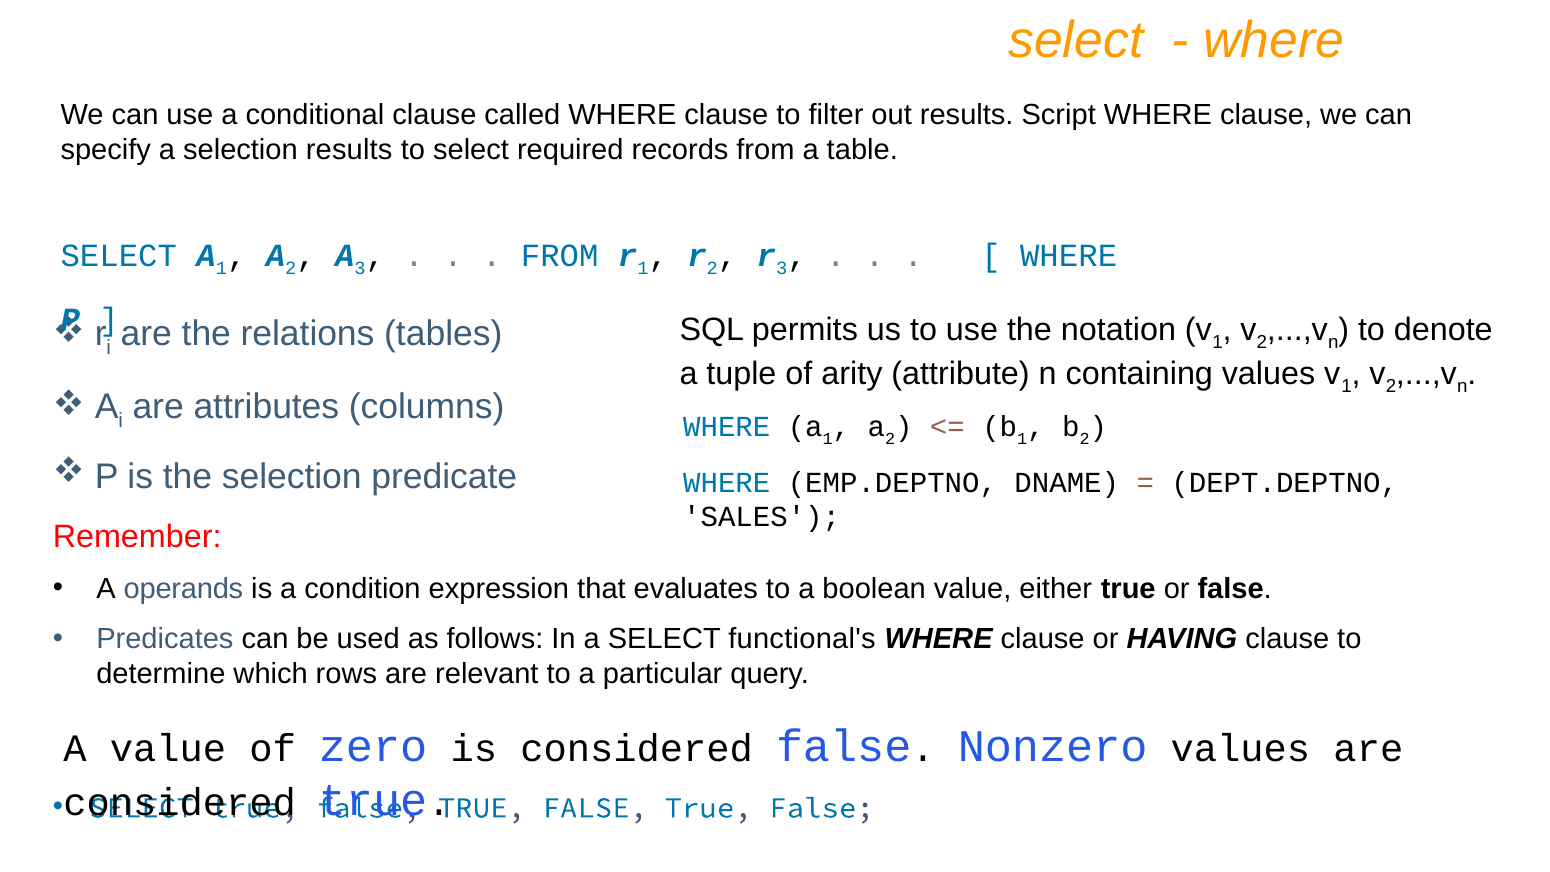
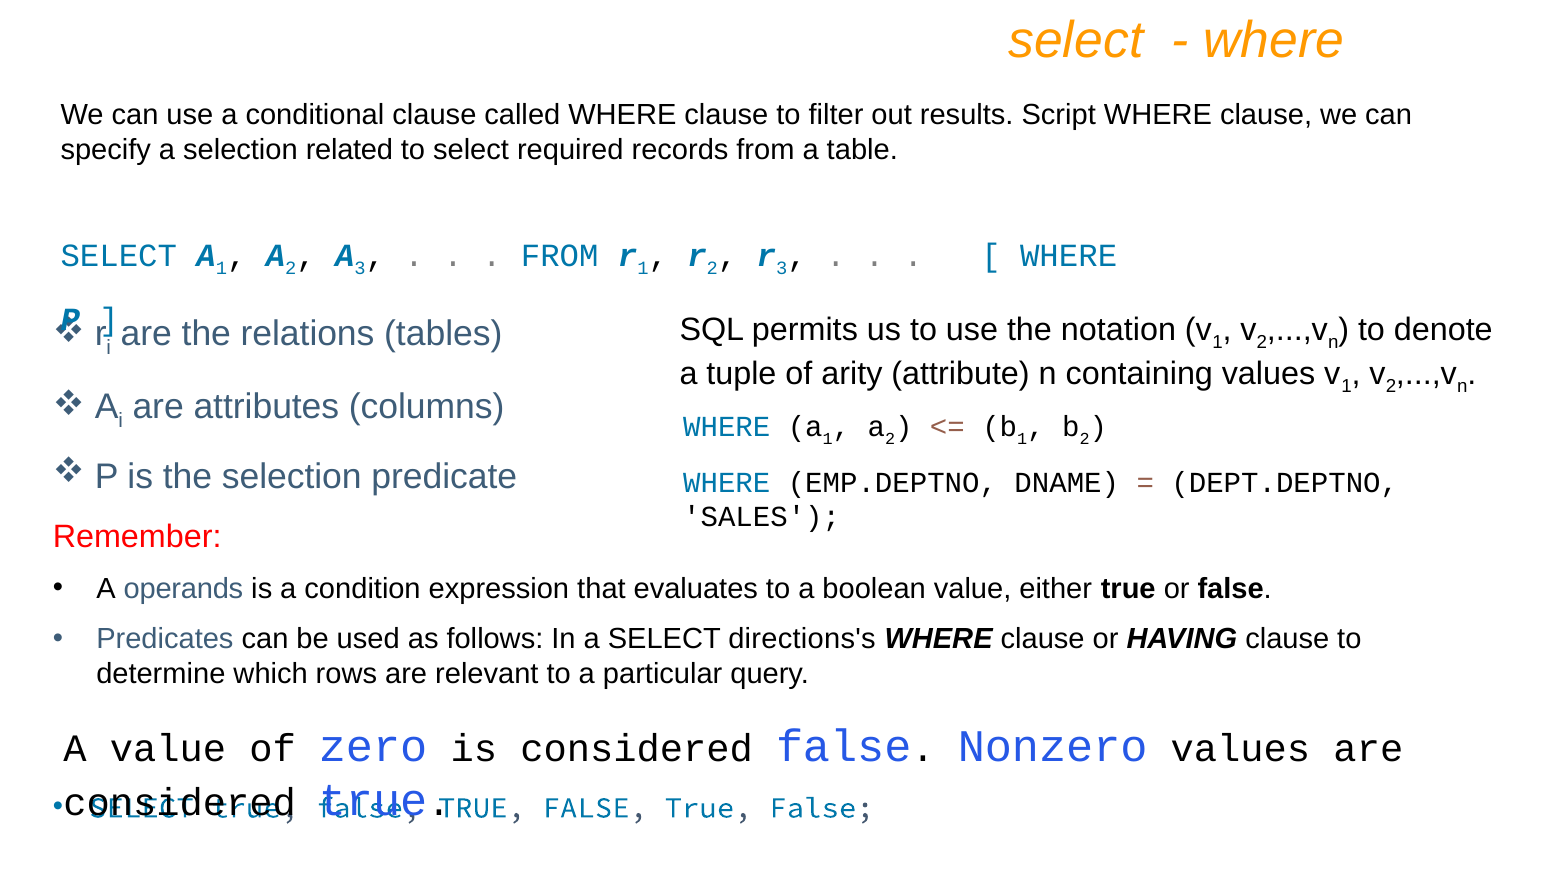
selection results: results -> related (349, 149)
functional's: functional's -> directions's (802, 639)
